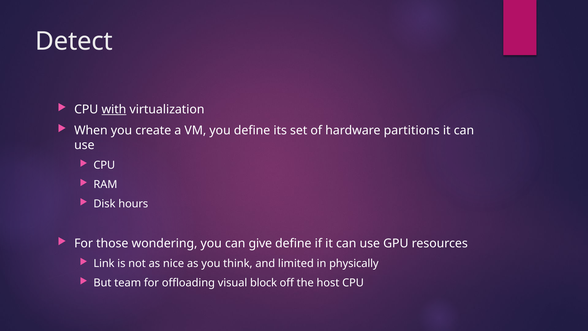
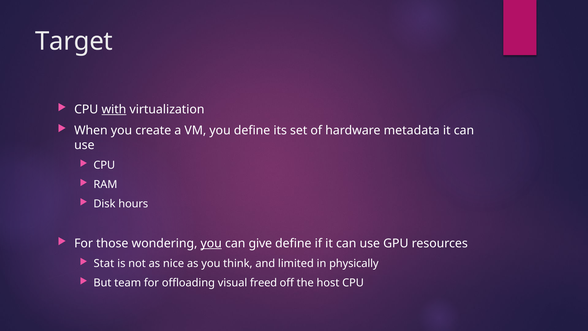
Detect: Detect -> Target (74, 41)
partitions: partitions -> metadata (412, 130)
you underline: none -> present (211, 243)
Link: Link -> Stat (104, 263)
block: block -> freed (264, 283)
